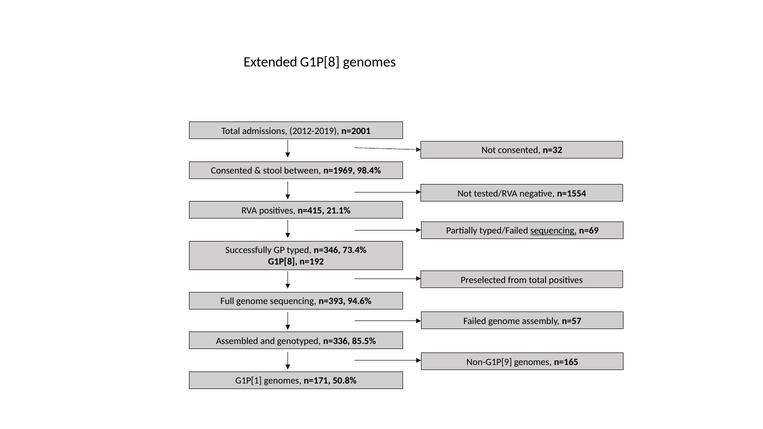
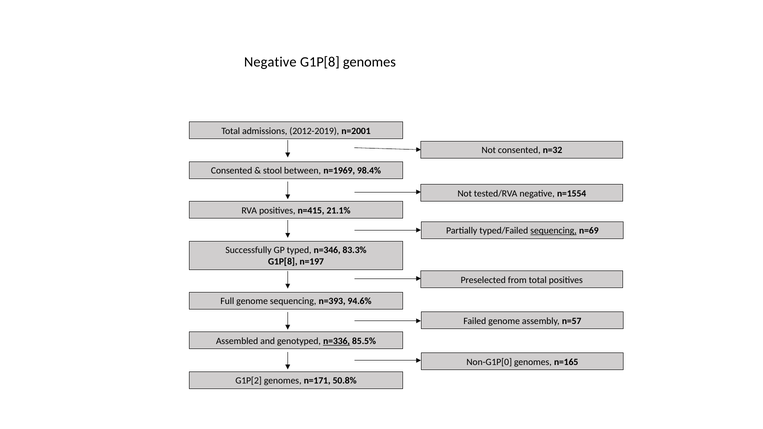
Extended: Extended -> Negative (270, 62)
73.4%: 73.4% -> 83.3% (355, 250)
n=192: n=192 -> n=197 (312, 262)
n=336 underline: none -> present (337, 341)
Non-G1P[9: Non-G1P[9 -> Non-G1P[0 (489, 362)
G1P[1: G1P[1 -> G1P[2 (249, 381)
